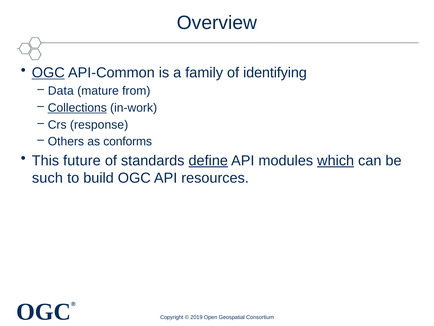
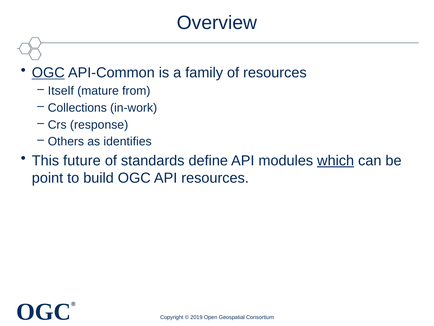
of identifying: identifying -> resources (275, 73)
Data: Data -> Itself (61, 91)
Collections underline: present -> none (77, 108)
conforms: conforms -> identifies (128, 141)
define underline: present -> none (208, 160)
such: such -> point (48, 178)
